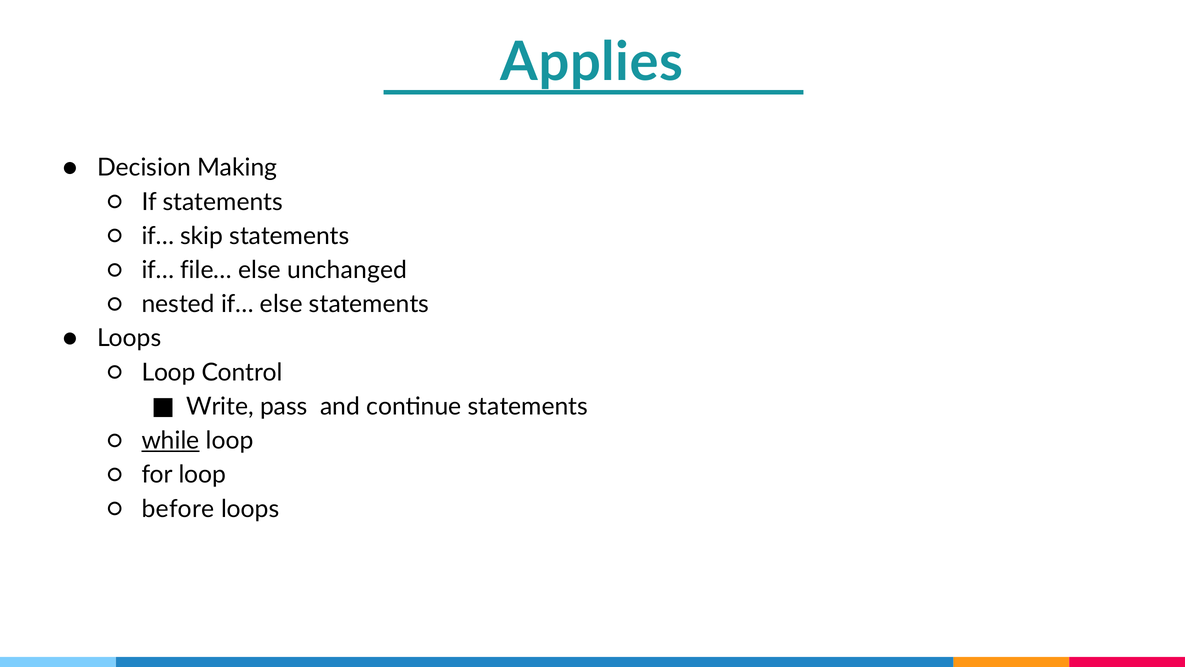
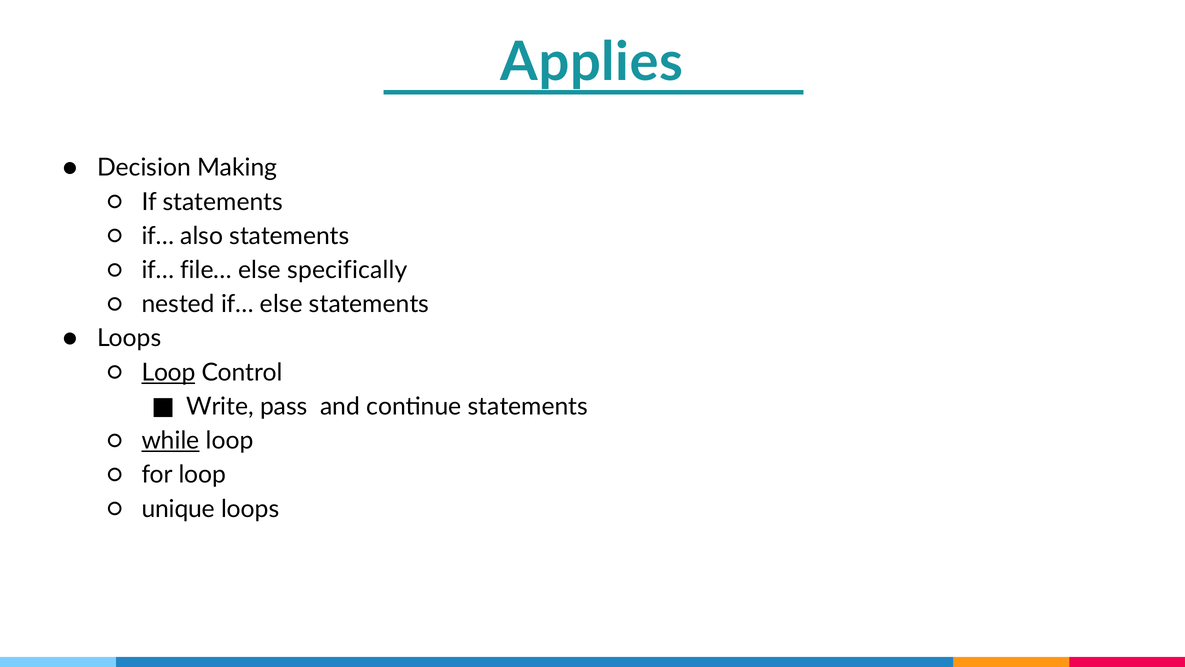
skip: skip -> also (202, 236)
unchanged: unchanged -> specifically (347, 270)
Loop underline: none -> present (169, 372)
before: before -> unique (178, 509)
